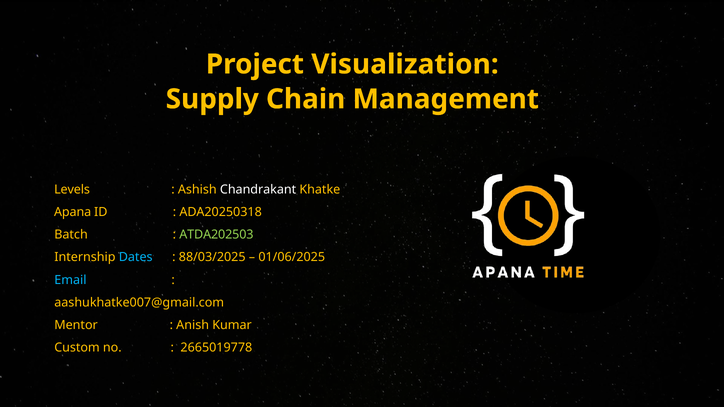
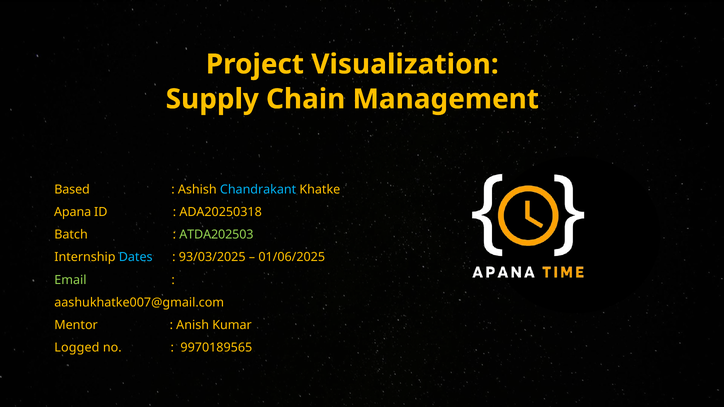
Levels: Levels -> Based (72, 190)
Chandrakant colour: white -> light blue (258, 190)
88/03/2025: 88/03/2025 -> 93/03/2025 (212, 257)
Email colour: light blue -> light green (70, 280)
Custom: Custom -> Logged (77, 348)
2665019778: 2665019778 -> 9970189565 (216, 348)
